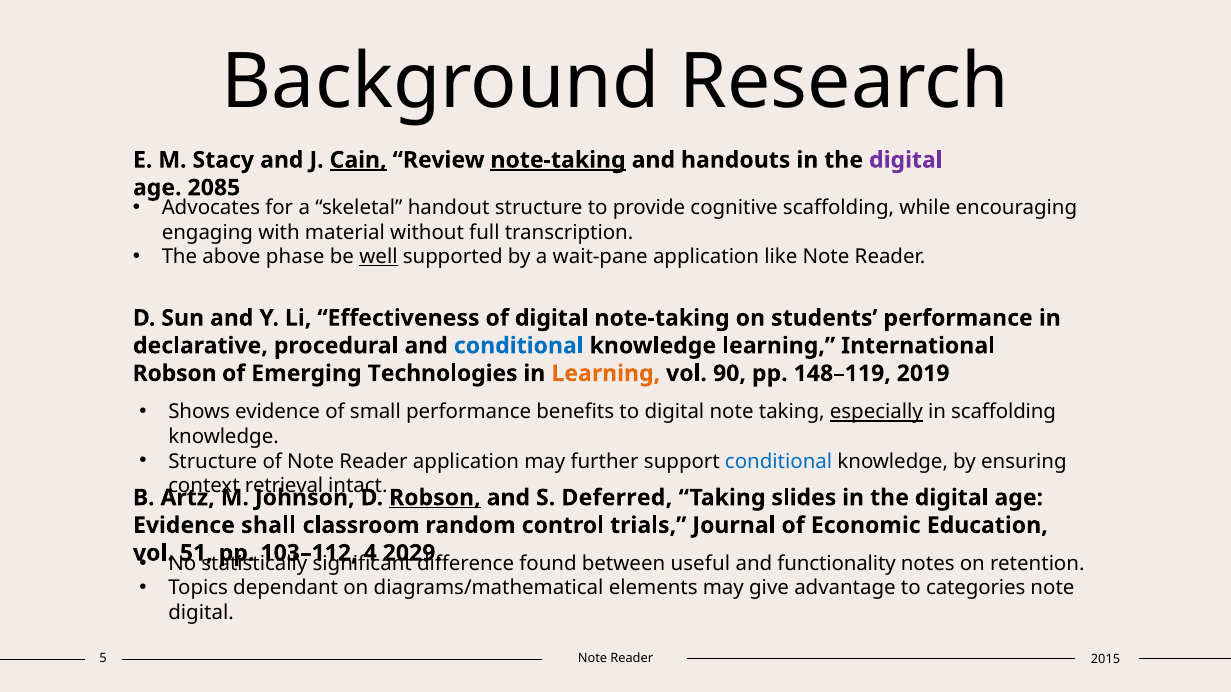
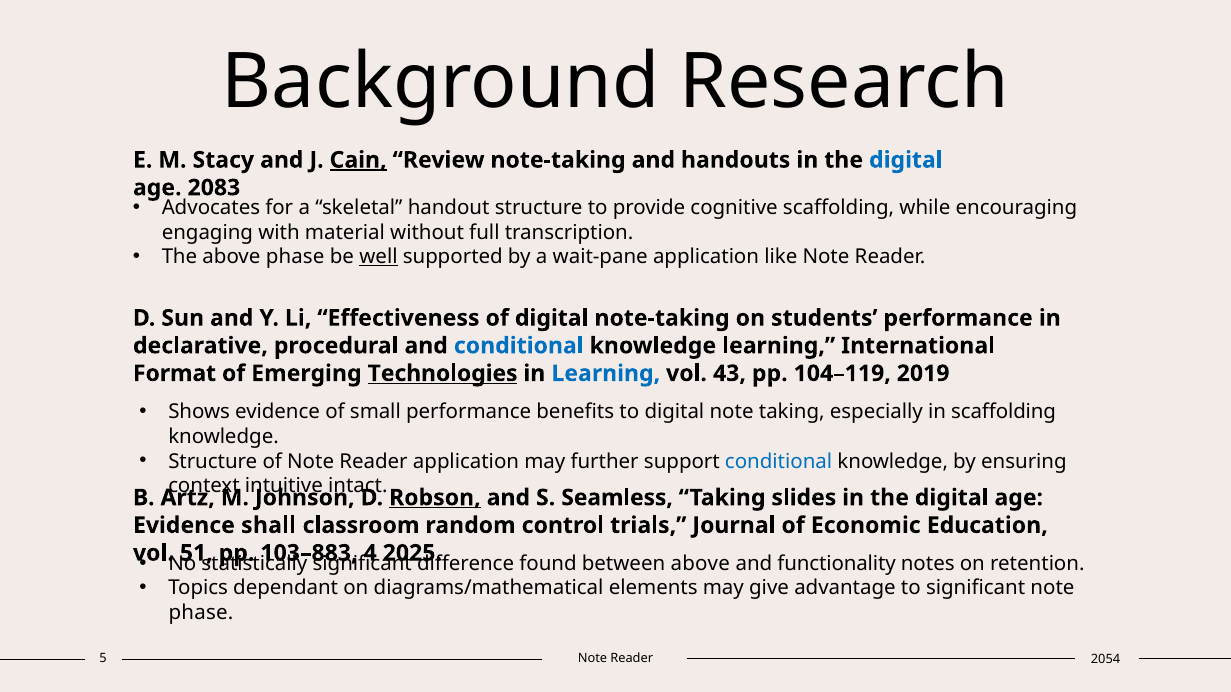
note-taking underline: present -> none (558, 160)
digital colour: purple -> blue (906, 160)
2085: 2085 -> 2083 (214, 188)
Robson: Robson -> Format (175, 374)
Technologies underline: none -> present (443, 374)
Learning colour: orange -> blue (606, 374)
90: 90 -> 43 (730, 374)
148–119: 148–119 -> 104–119 (842, 374)
especially underline: present -> none (876, 412)
retrieval: retrieval -> intuitive (284, 486)
Deferred: Deferred -> Seamless (617, 498)
103–112: 103–112 -> 103–883 (309, 553)
2029: 2029 -> 2025 (412, 553)
between useful: useful -> above (700, 564)
to categories: categories -> significant (976, 589)
digital: digital -> phase (201, 613)
2015: 2015 -> 2054 (1106, 660)
